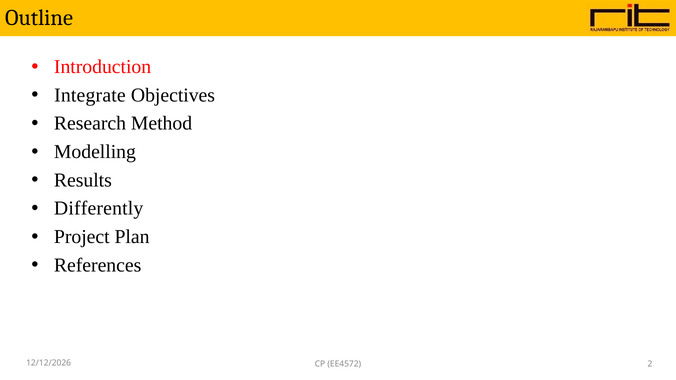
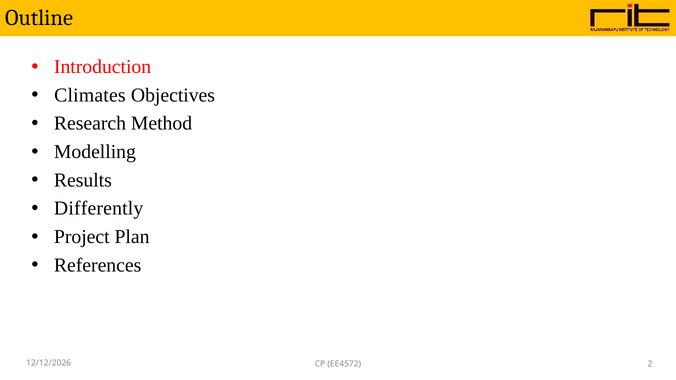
Integrate: Integrate -> Climates (90, 95)
